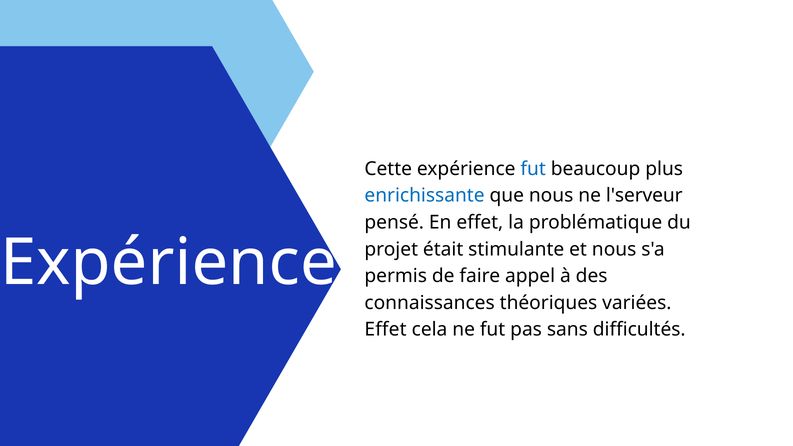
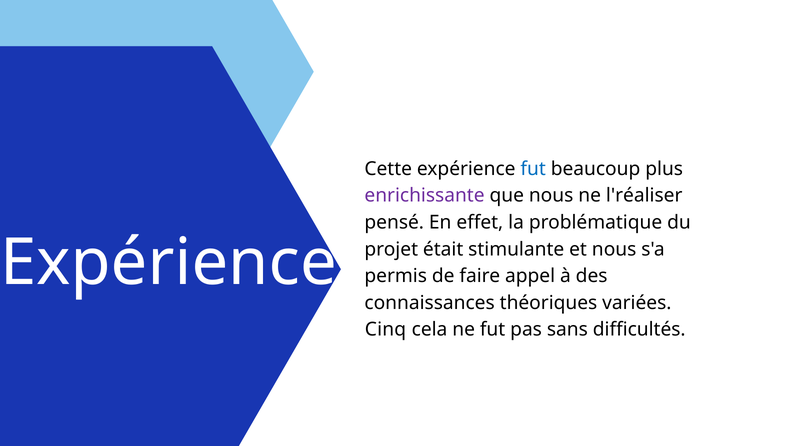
enrichissante colour: blue -> purple (425, 196)
l'serveur: l'serveur -> l'réaliser (644, 196)
Effet: Effet -> Cinq (385, 330)
